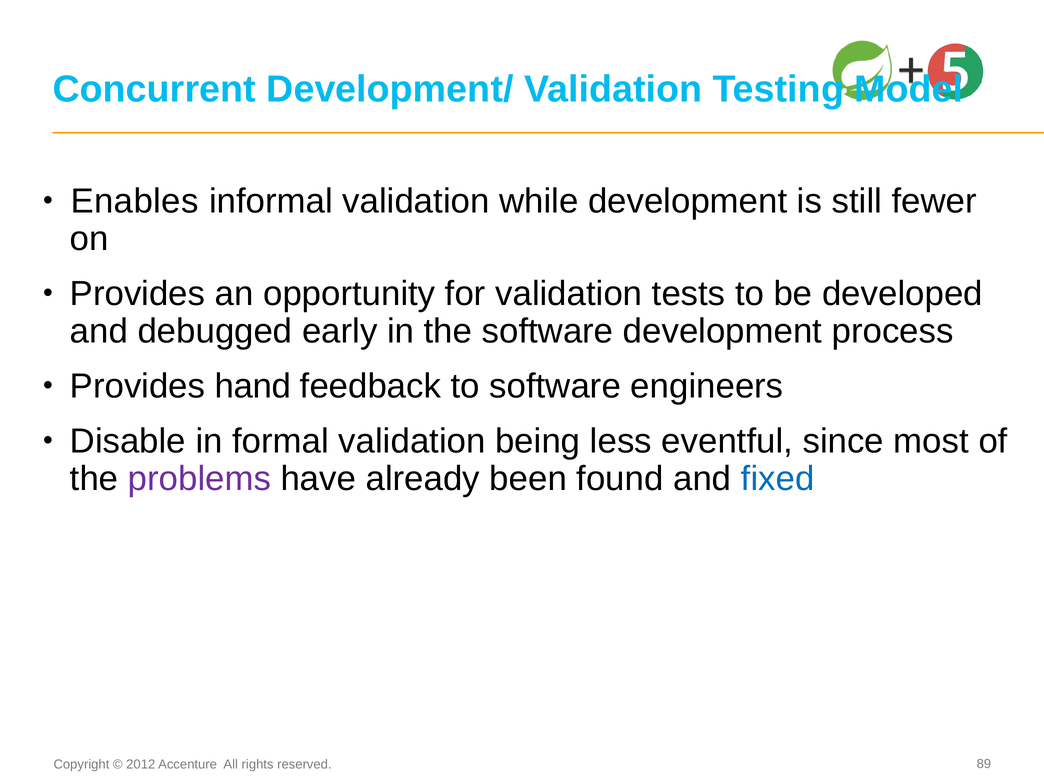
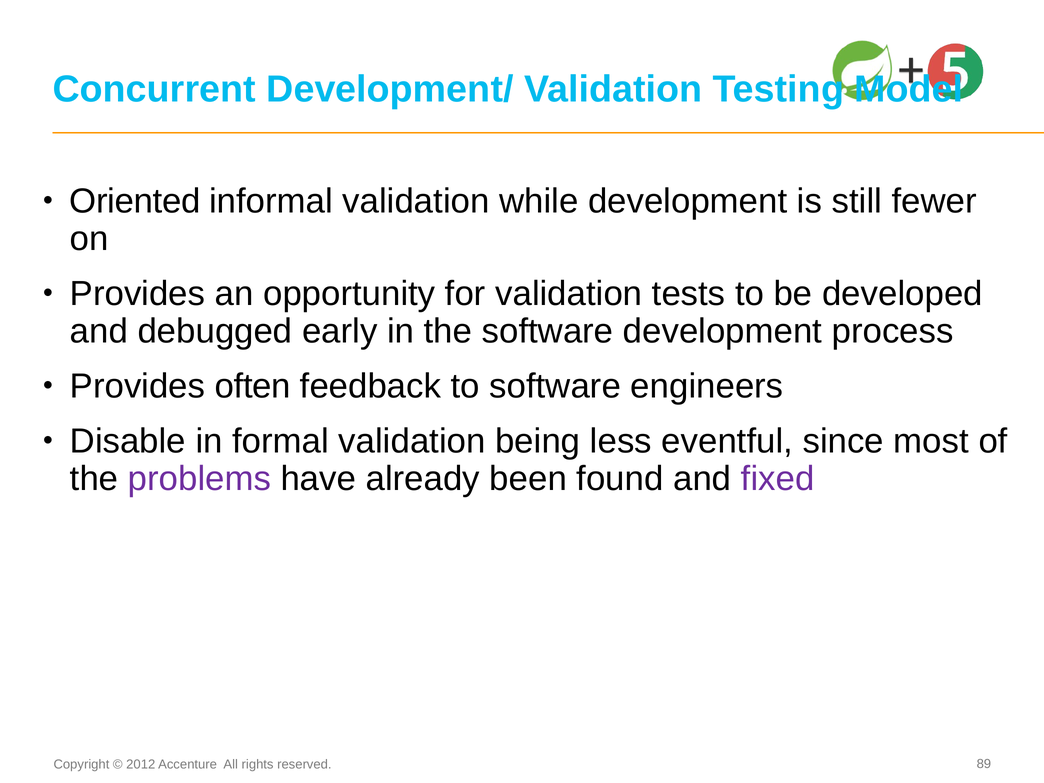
Enables: Enables -> Oriented (135, 201)
hand: hand -> often (253, 386)
fixed colour: blue -> purple (778, 479)
